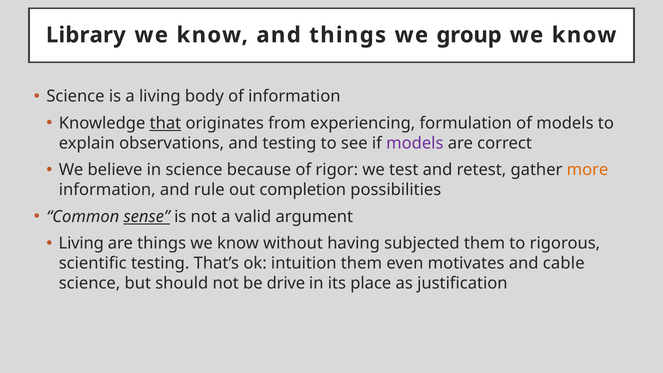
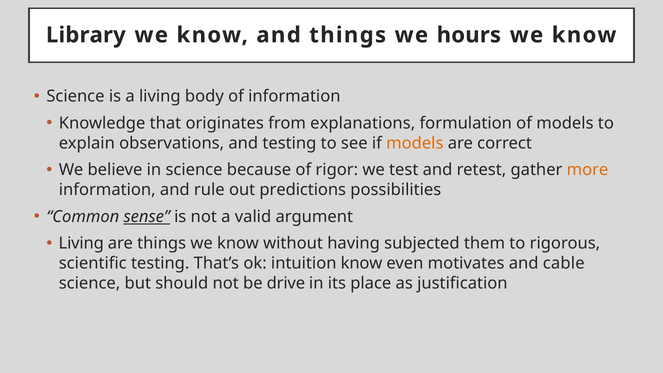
group: group -> hours (469, 35)
that underline: present -> none (165, 123)
experiencing: experiencing -> explanations (363, 123)
models colour: purple -> orange (415, 143)
completion: completion -> predictions (303, 190)
intuition them: them -> know (362, 263)
